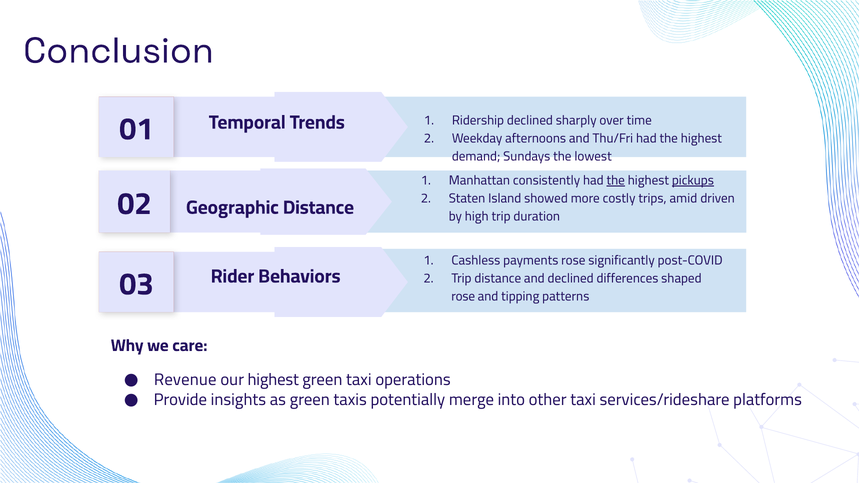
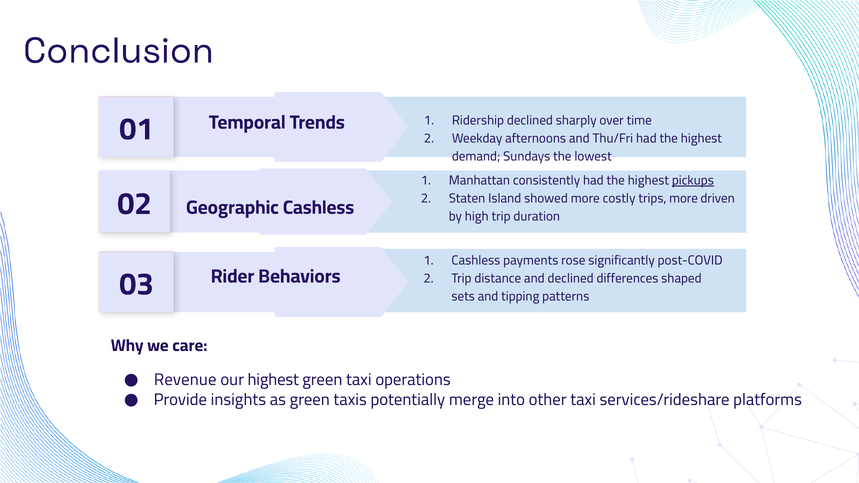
the underline: present -> none (616, 181)
trips amid: amid -> more (684, 199)
Geographic Distance: Distance -> Cashless (319, 208)
rose: rose -> sets (463, 297)
